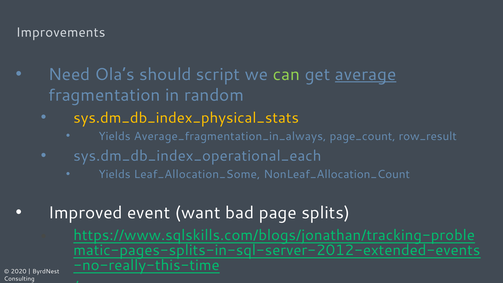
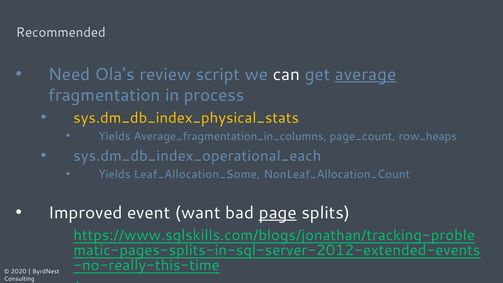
Improvements: Improvements -> Recommended (61, 32)
should: should -> review (165, 74)
can colour: light green -> white (286, 74)
random: random -> process (214, 95)
Average_fragmentation_in_always: Average_fragmentation_in_always -> Average_fragmentation_in_columns (230, 136)
row_result: row_result -> row_heaps (428, 136)
page underline: none -> present (278, 213)
